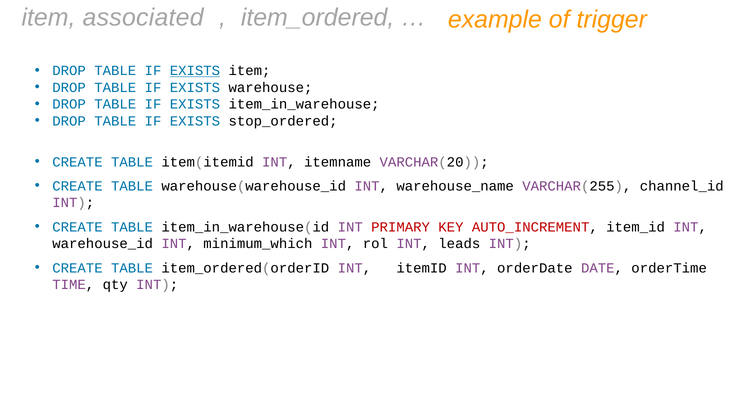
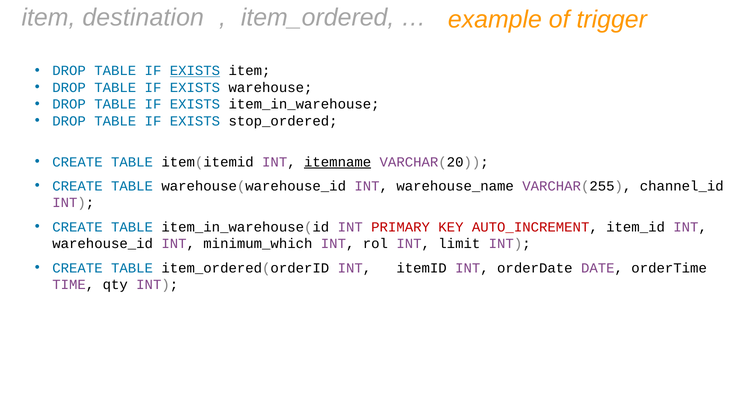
associated: associated -> destination (143, 18)
itemname underline: none -> present (338, 162)
leads: leads -> limit (459, 244)
